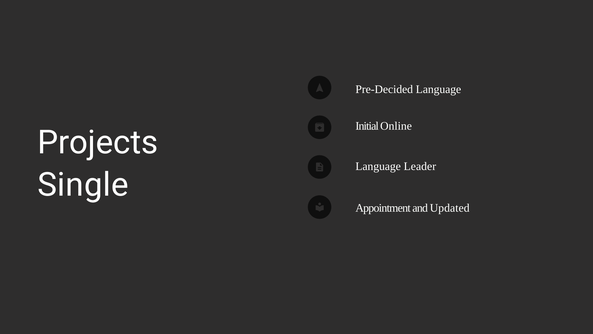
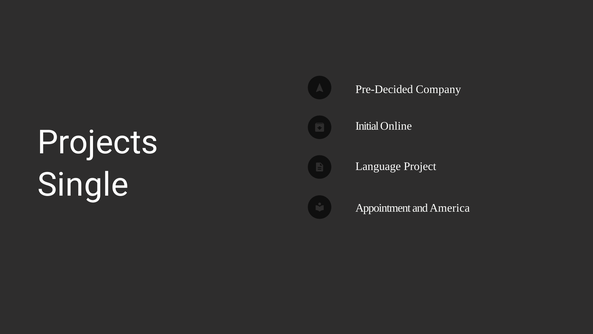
Pre-Decided Language: Language -> Company (438, 89)
Leader: Leader -> Project (420, 166)
Updated: Updated -> America (450, 208)
